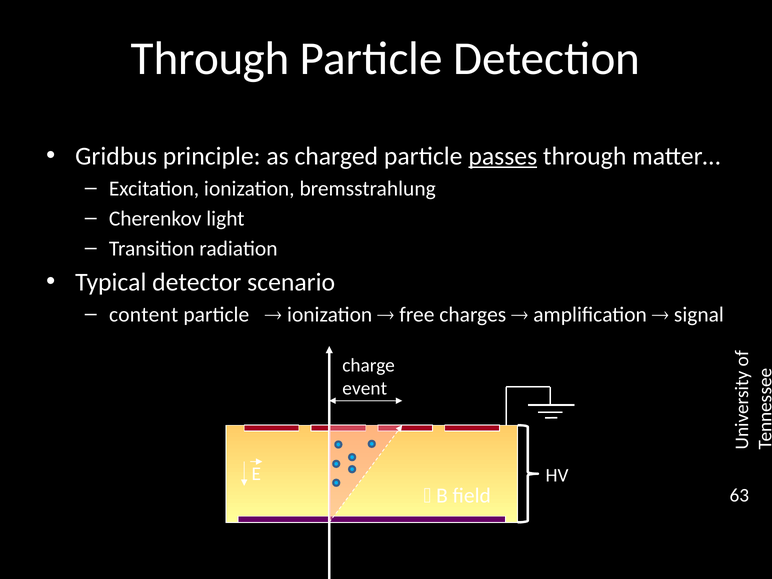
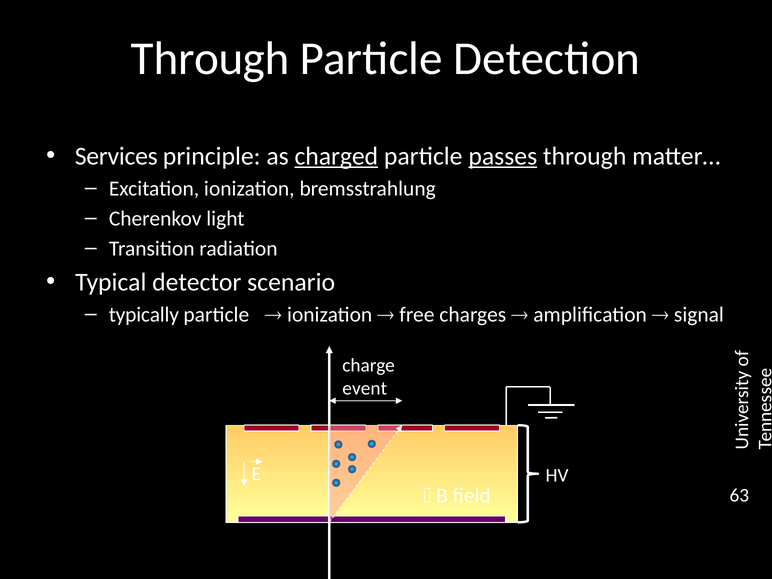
Gridbus: Gridbus -> Services (116, 156)
charged underline: none -> present (336, 156)
content: content -> typically (144, 315)
